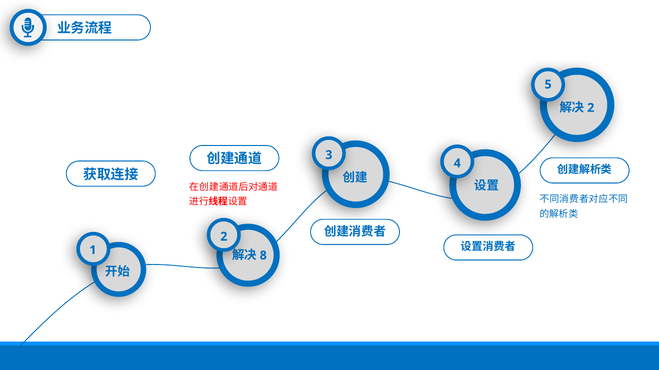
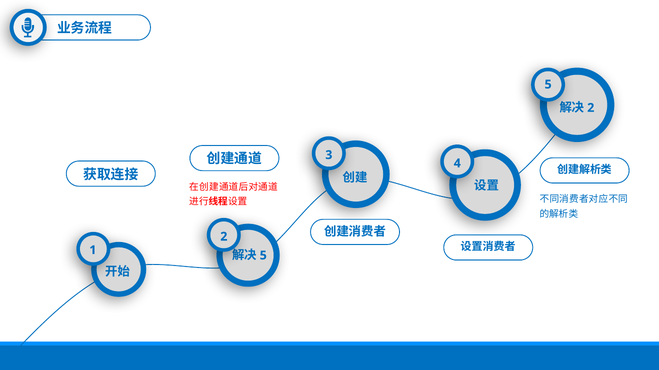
8: 8 -> 5 (263, 256)
